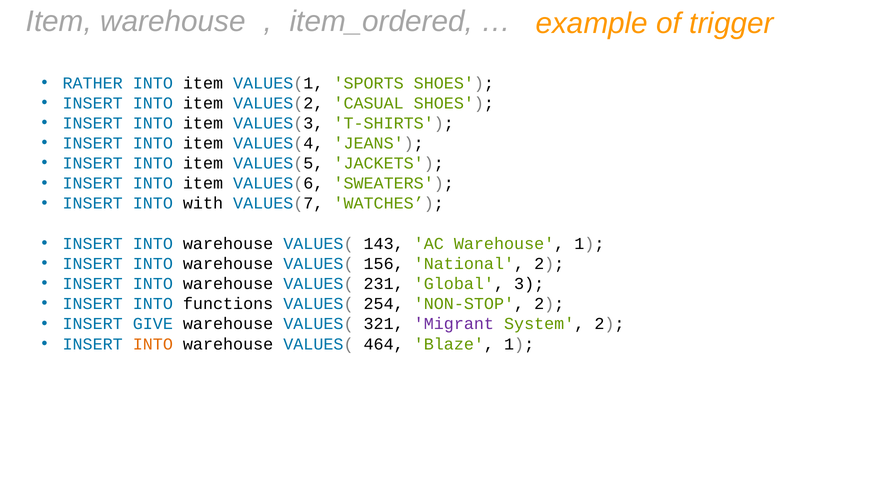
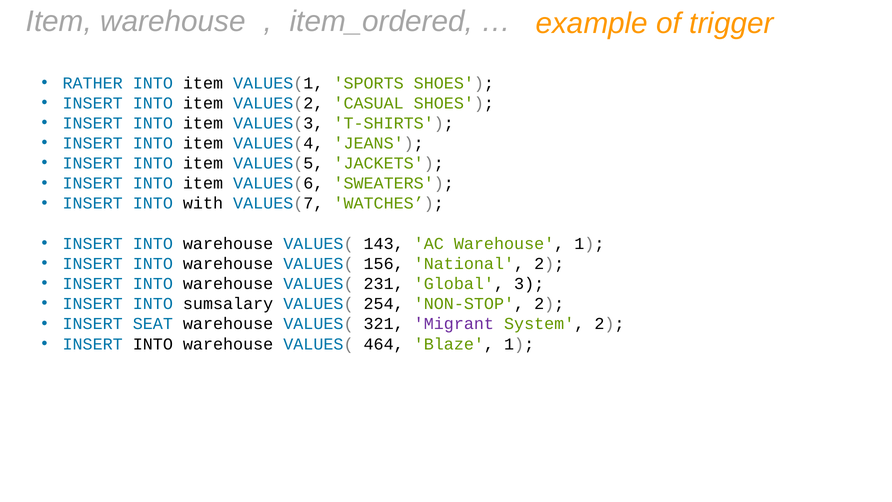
functions: functions -> sumsalary (228, 304)
GIVE: GIVE -> SEAT (153, 324)
INTO colour: orange -> black (153, 344)
